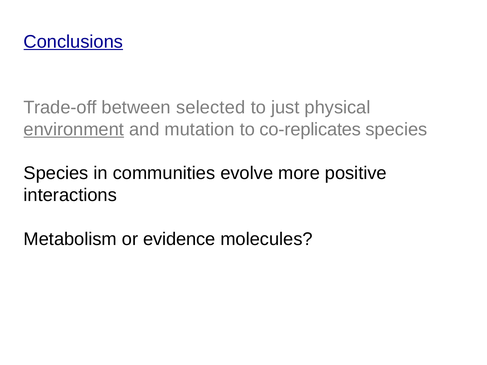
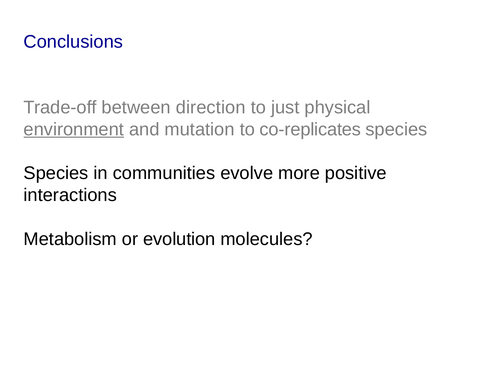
Conclusions underline: present -> none (73, 42)
selected: selected -> direction (211, 108)
evidence: evidence -> evolution (179, 239)
